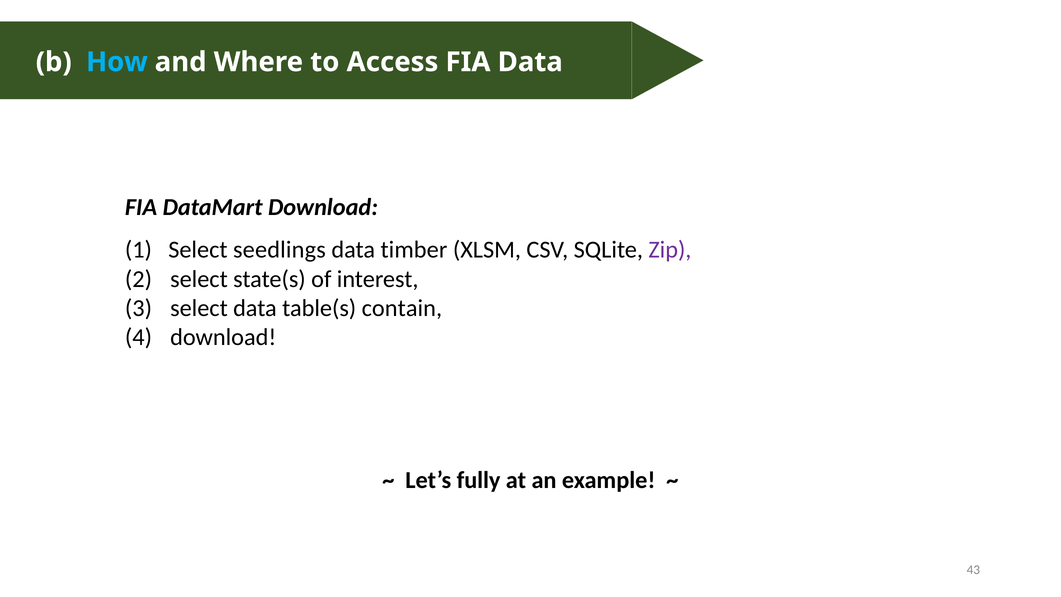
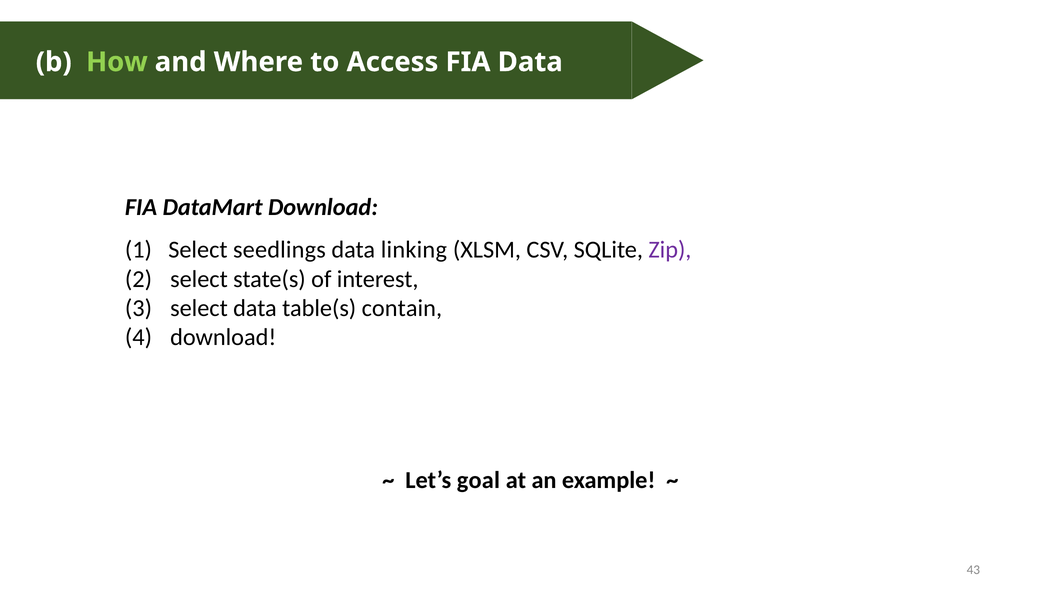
How colour: light blue -> light green (117, 62)
timber: timber -> linking (414, 250)
fully: fully -> goal (478, 480)
